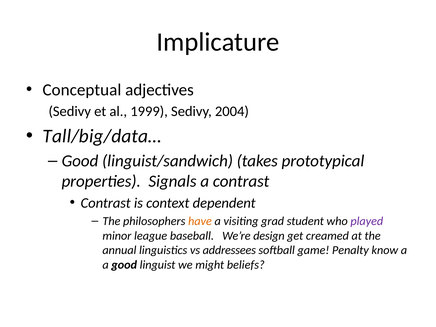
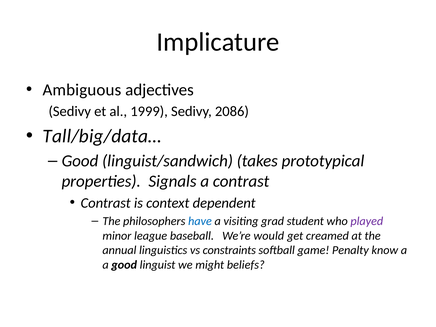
Conceptual: Conceptual -> Ambiguous (82, 90)
2004: 2004 -> 2086 (232, 111)
have colour: orange -> blue (200, 221)
design: design -> would (269, 236)
addressees: addressees -> constraints (229, 250)
